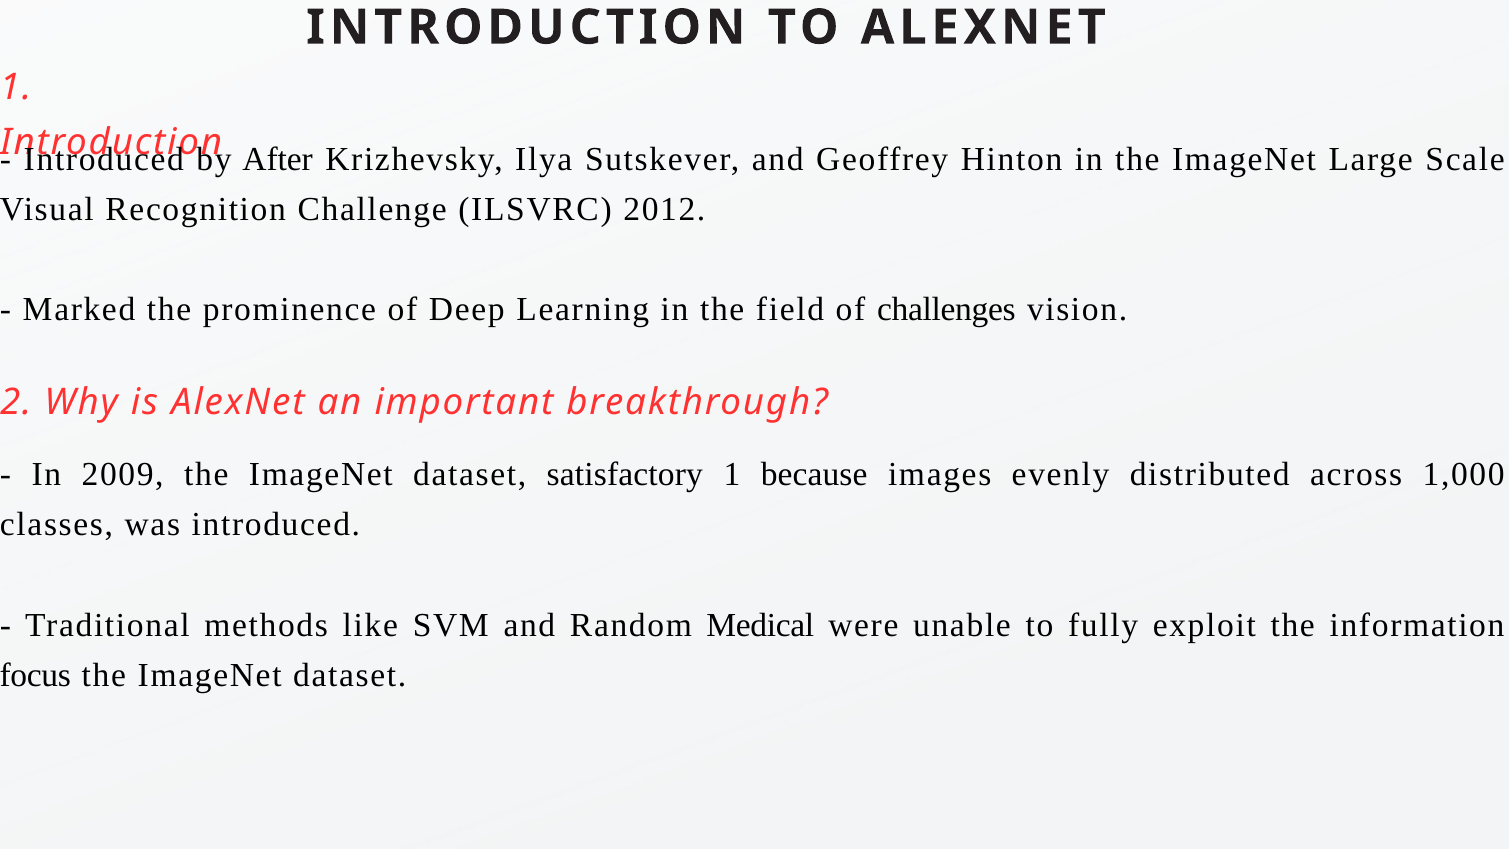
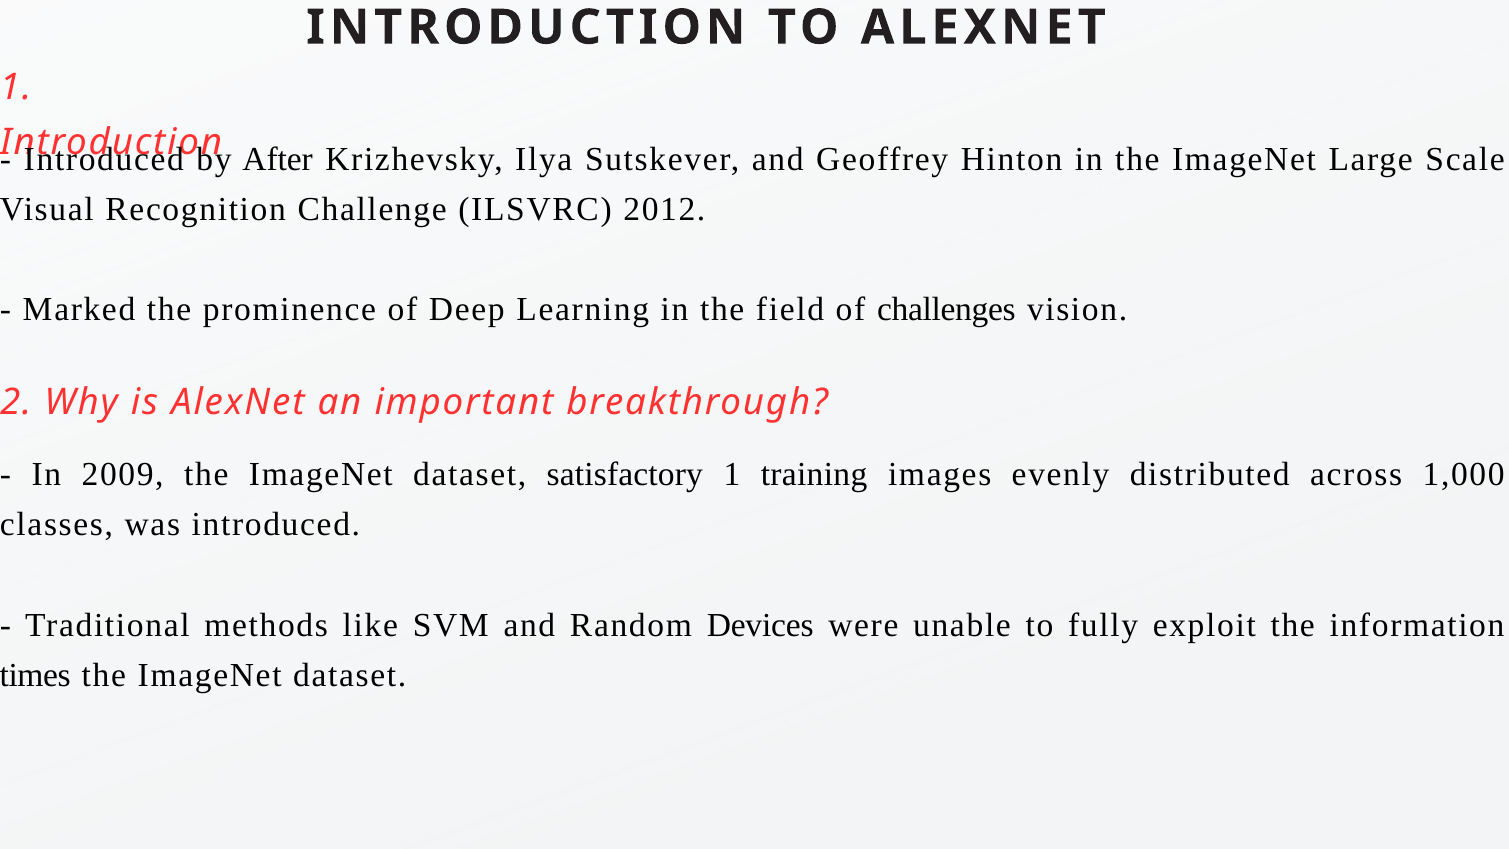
because: because -> training (814, 474)
Medical: Medical -> Devices (760, 625)
focus: focus -> times (35, 675)
